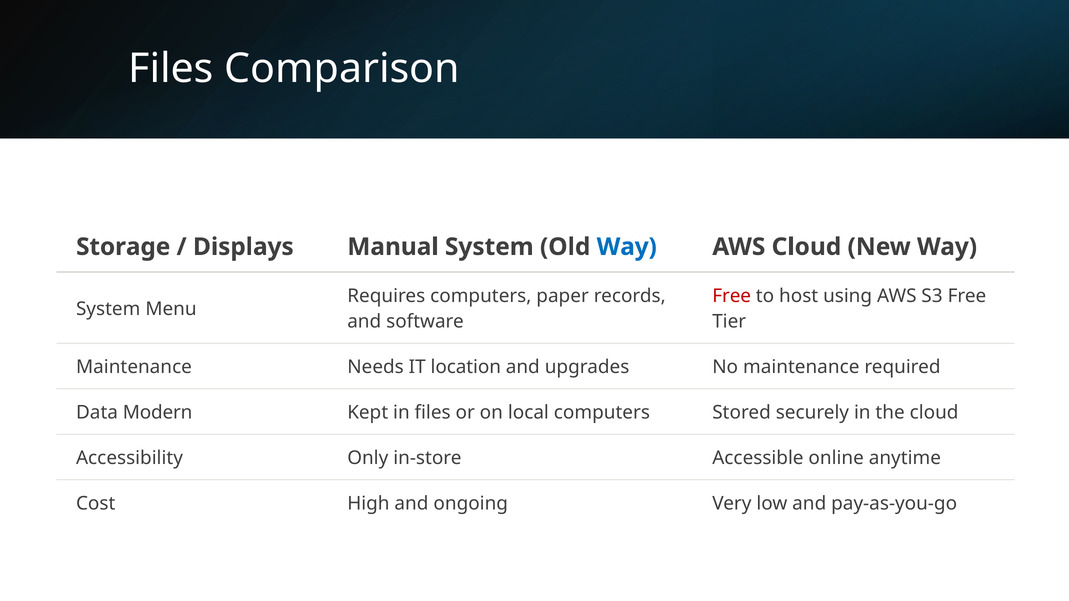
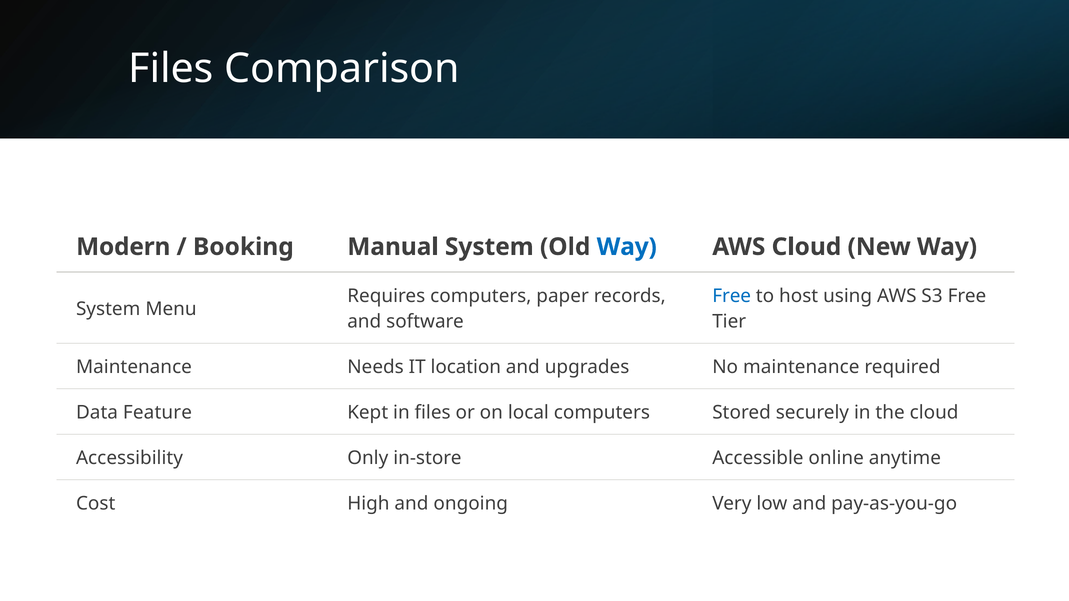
Storage: Storage -> Modern (123, 247)
Displays: Displays -> Booking (243, 247)
Free colour: red -> blue (732, 296)
Modern: Modern -> Feature (157, 413)
